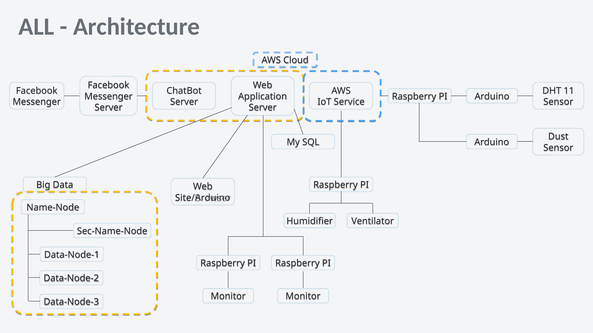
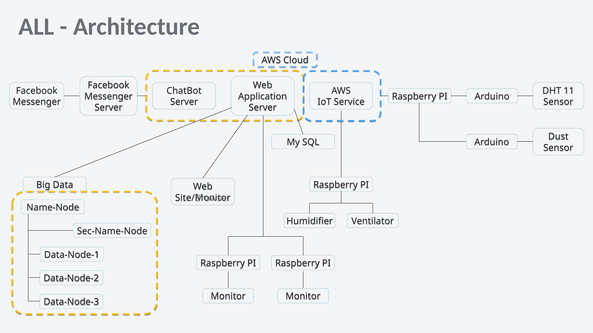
Site/Arduino: Site/Arduino -> Site/Monitor (203, 198)
